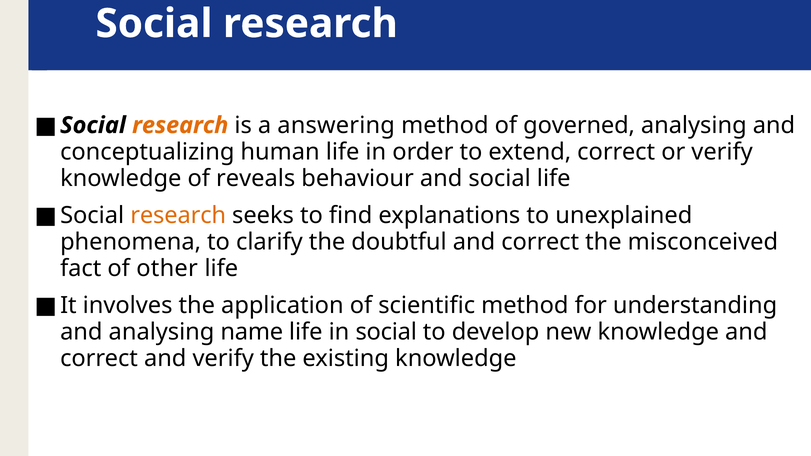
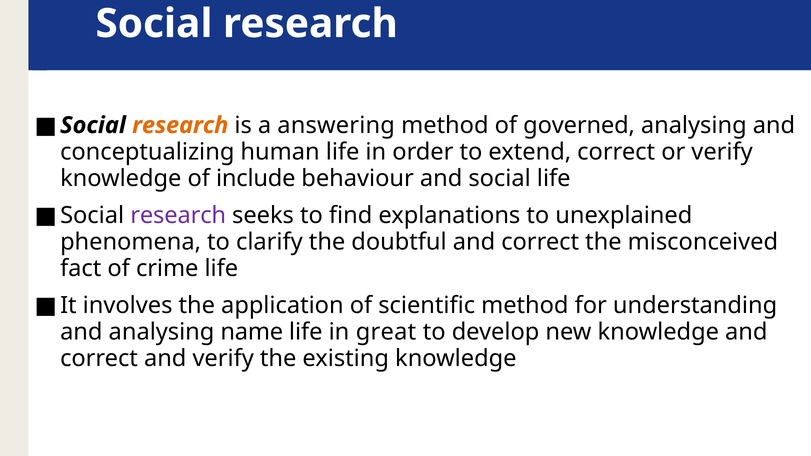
reveals: reveals -> include (256, 179)
research colour: orange -> purple (178, 215)
other: other -> crime (167, 269)
in social: social -> great (386, 332)
